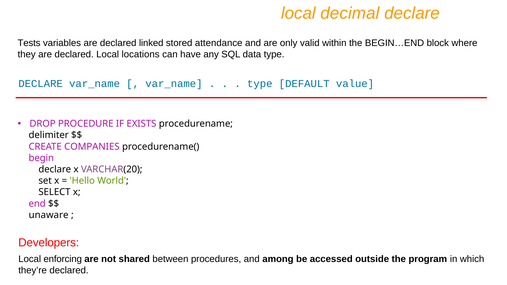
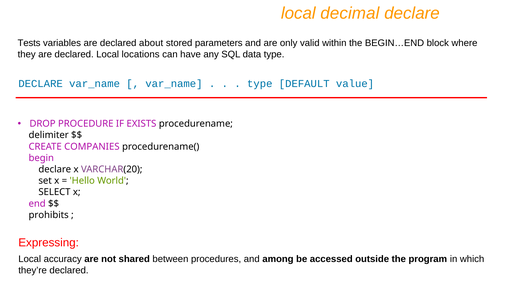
linked: linked -> about (151, 43)
attendance: attendance -> parameters (219, 43)
unaware: unaware -> prohibits (49, 215)
Developers: Developers -> Expressing (49, 243)
enforcing: enforcing -> accuracy (63, 259)
